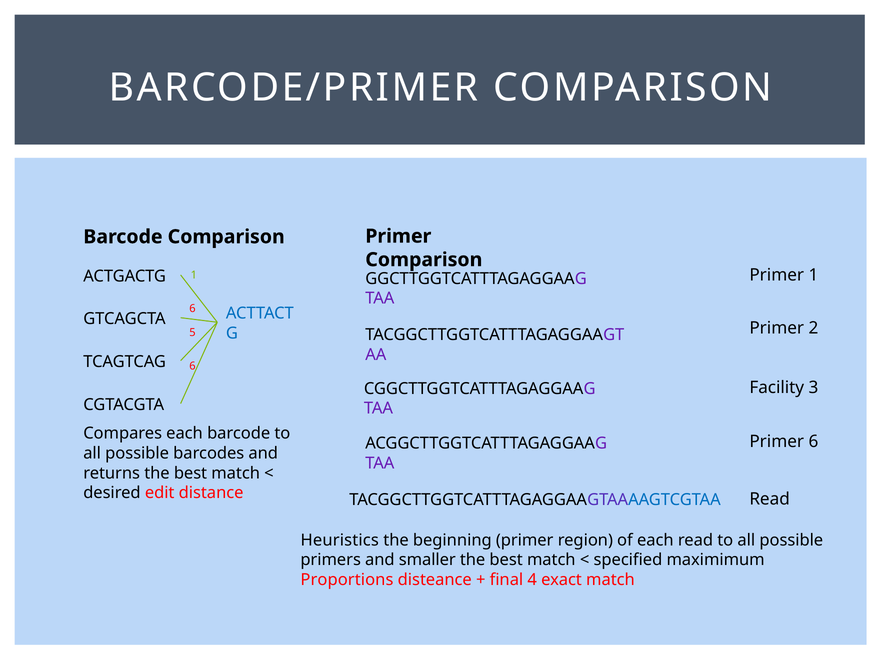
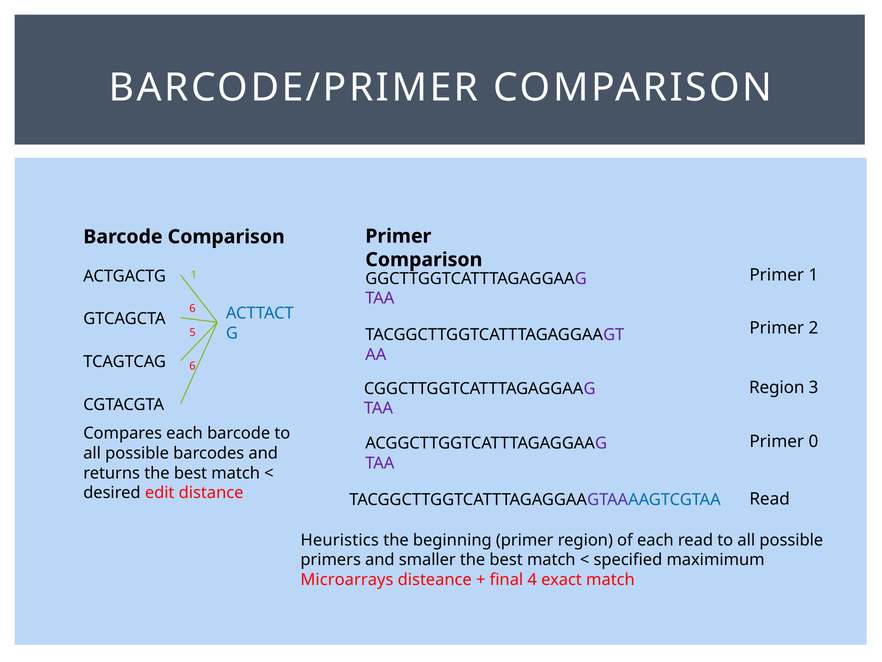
Facility: Facility -> Region (777, 387)
Primer 6: 6 -> 0 (813, 441)
Proportions: Proportions -> Microarrays (347, 579)
